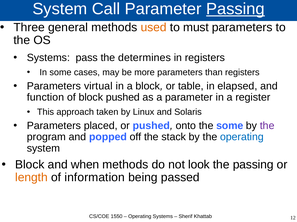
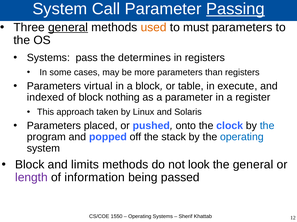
general underline: none -> present (68, 27)
elapsed: elapsed -> execute (237, 86)
function: function -> indexed (46, 98)
block pushed: pushed -> nothing (123, 98)
the some: some -> clock (230, 126)
the colour: purple -> blue (267, 126)
when: when -> limits (85, 165)
the passing: passing -> general (253, 165)
length colour: orange -> purple (31, 178)
